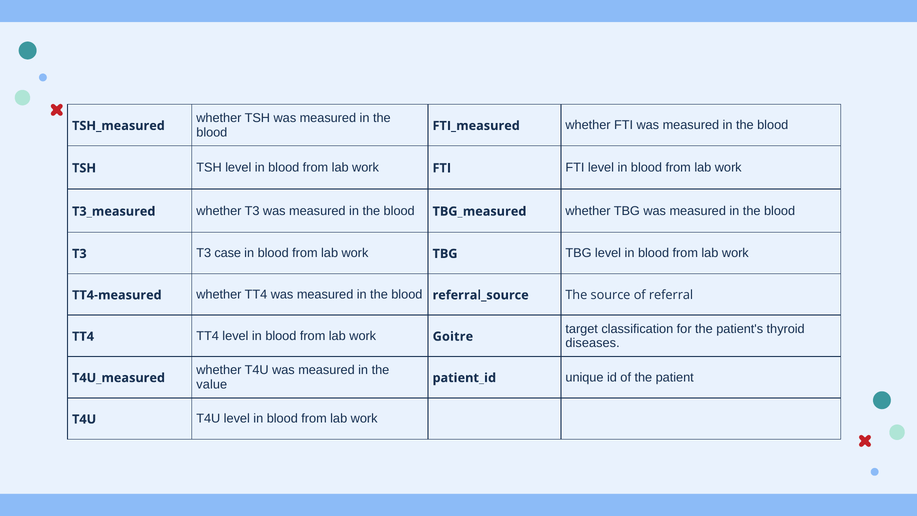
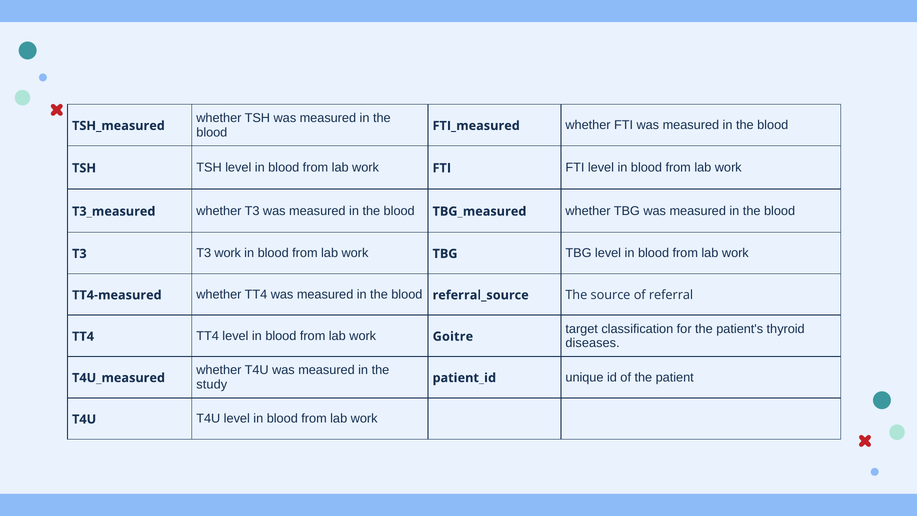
T3 case: case -> work (228, 253)
value: value -> study (212, 384)
